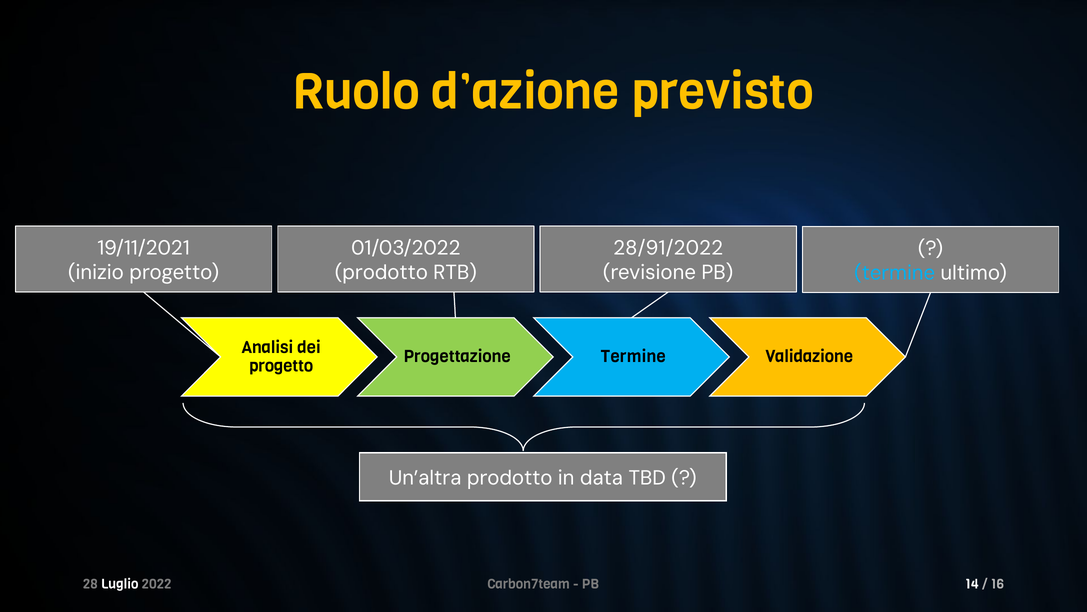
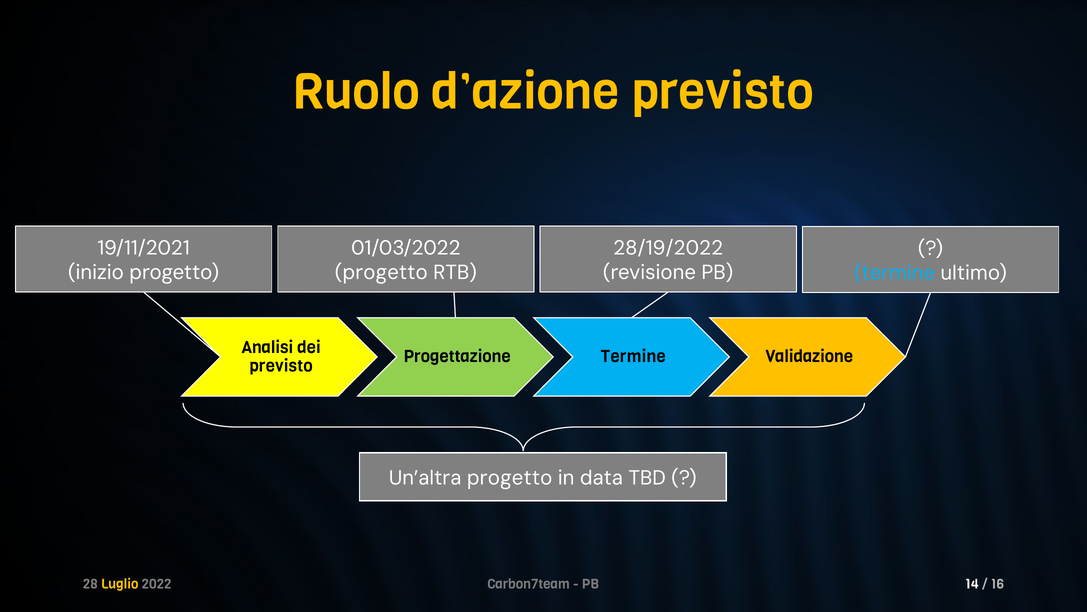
28/91/2022: 28/91/2022 -> 28/19/2022 (668, 248)
prodotto: prodotto -> progetto (381, 272)
progetto: progetto -> previsto (281, 366)
Un’altra prodotto: prodotto -> progetto (510, 478)
Luglio colour: white -> yellow (120, 584)
